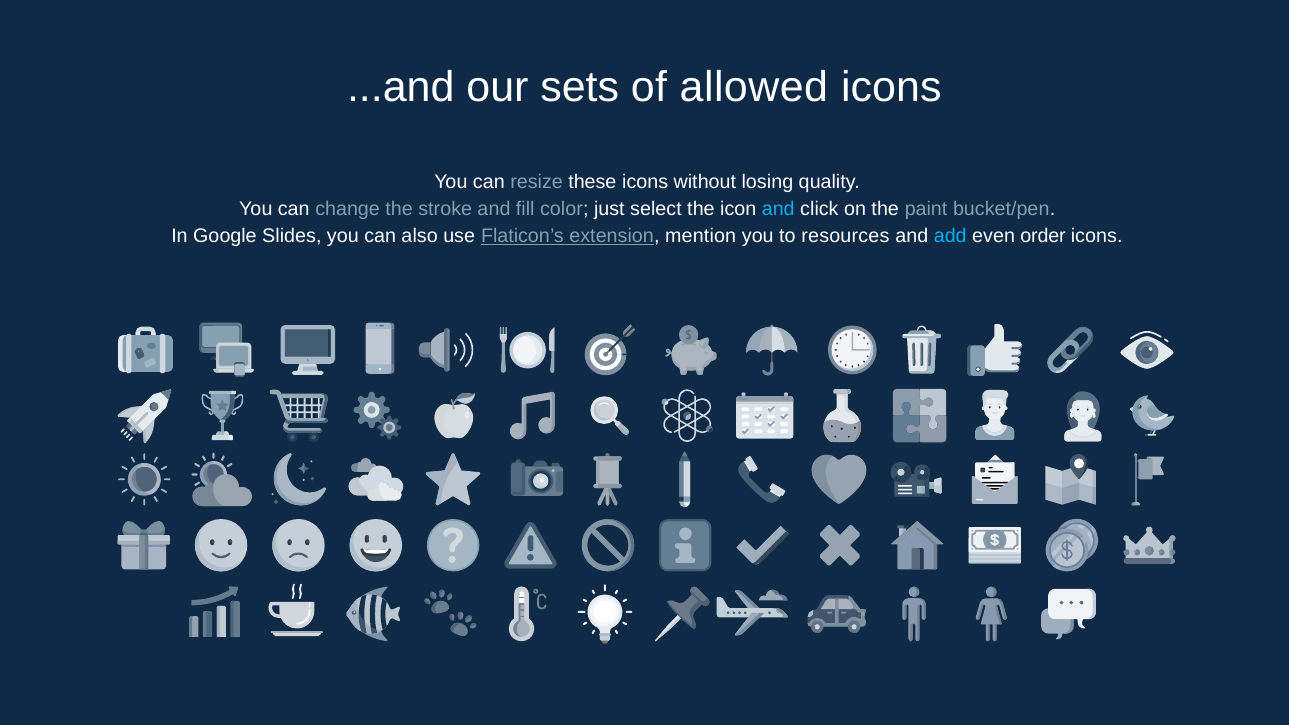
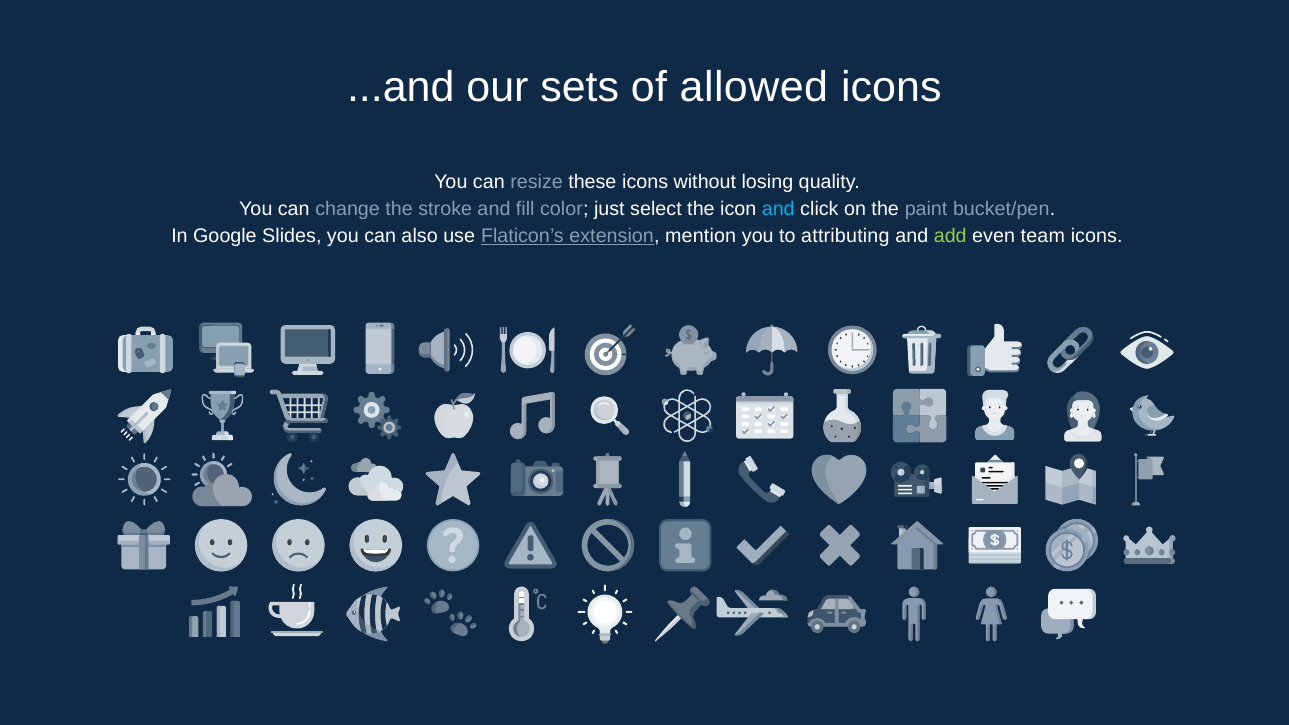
resources: resources -> attributing (845, 236)
add colour: light blue -> light green (950, 236)
order: order -> team (1043, 236)
